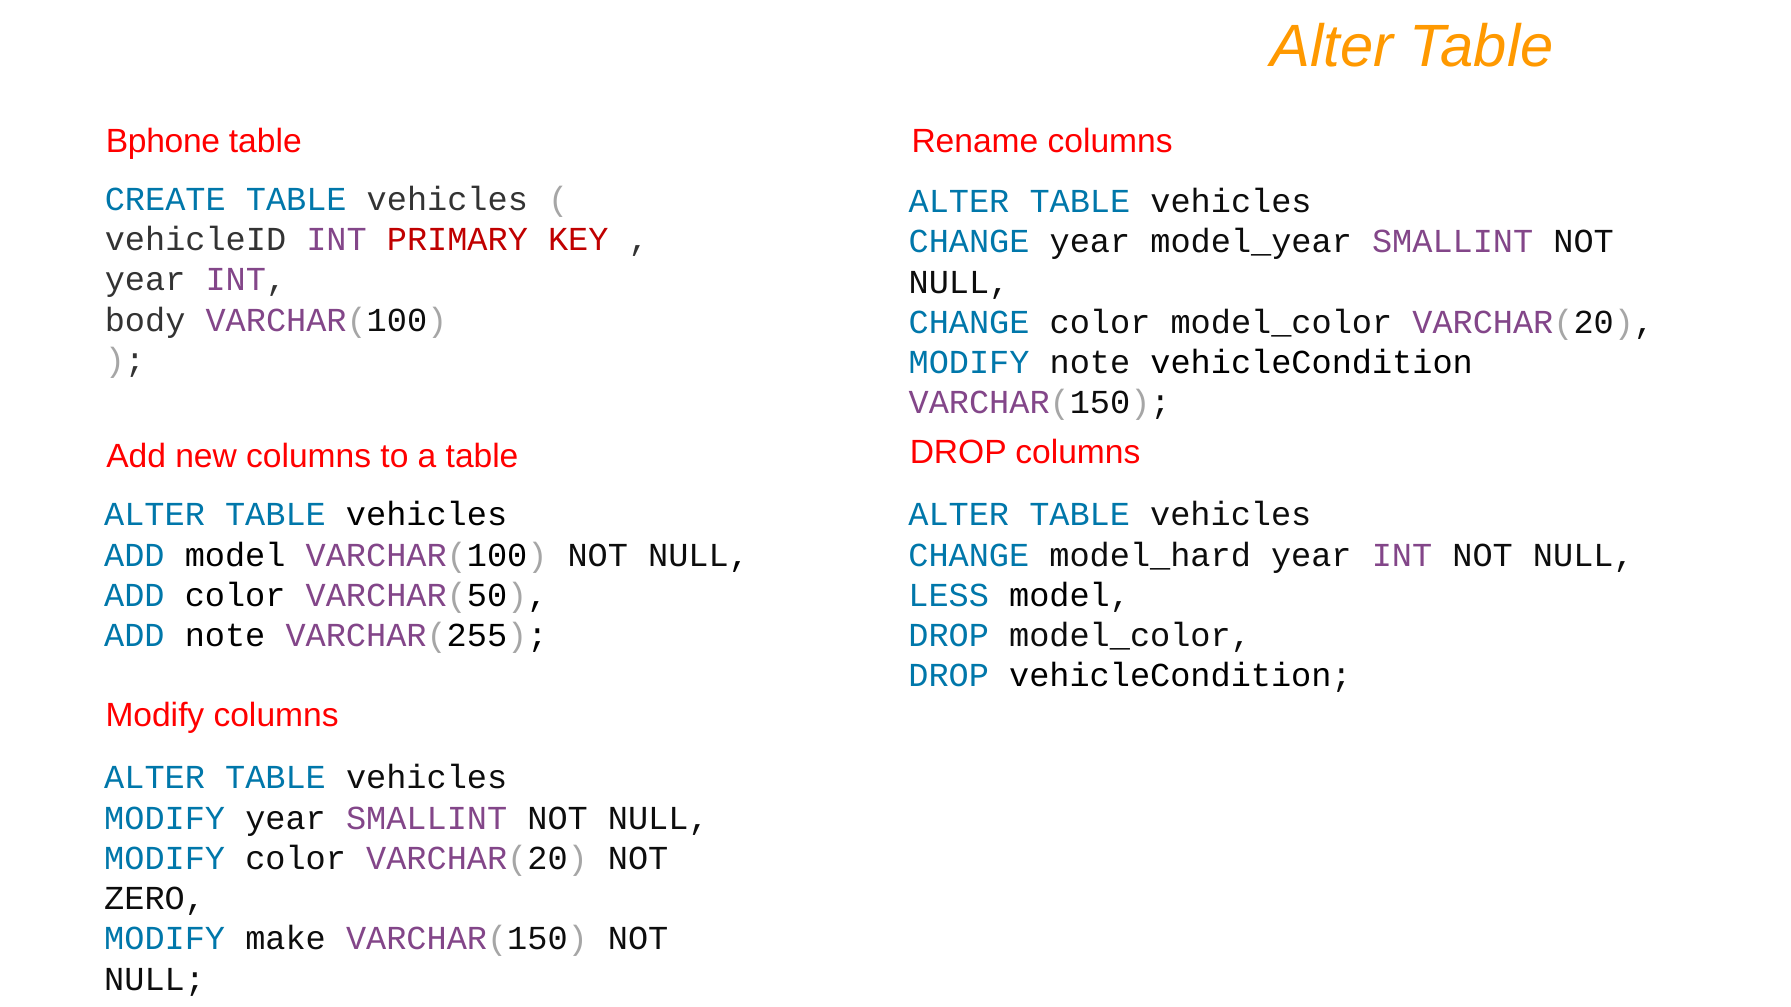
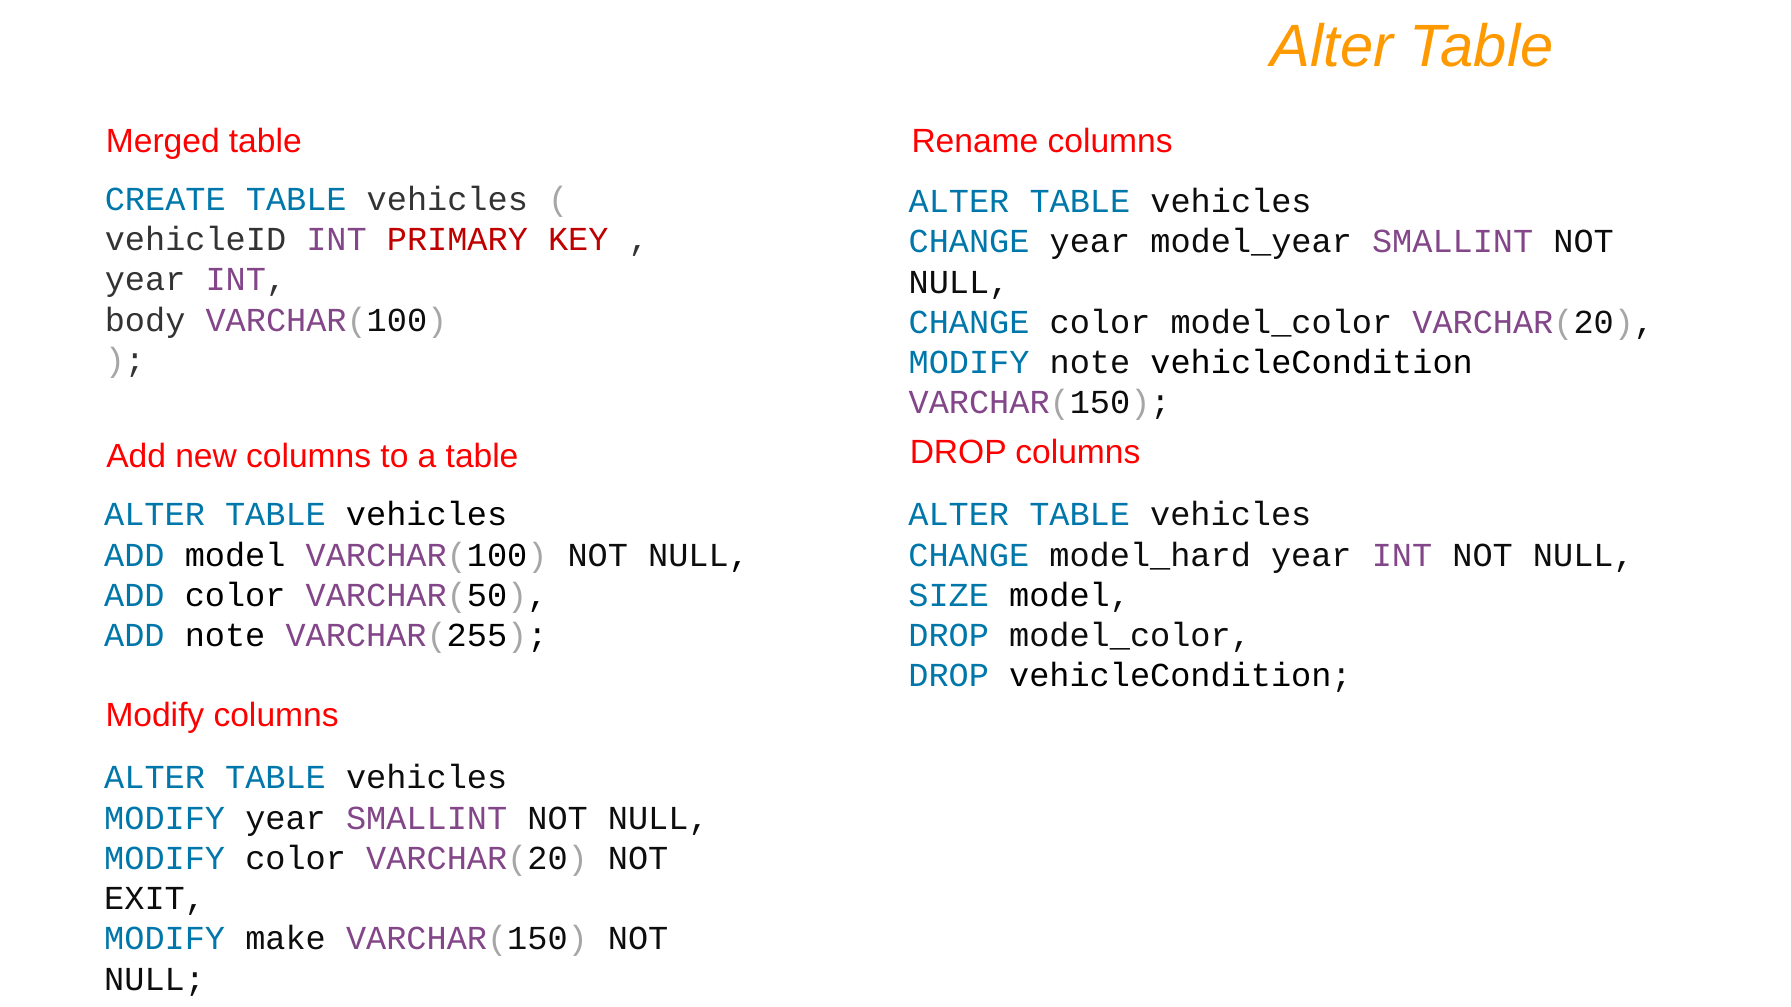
Bphone: Bphone -> Merged (163, 141)
LESS: LESS -> SIZE (949, 596)
ZERO: ZERO -> EXIT (155, 899)
